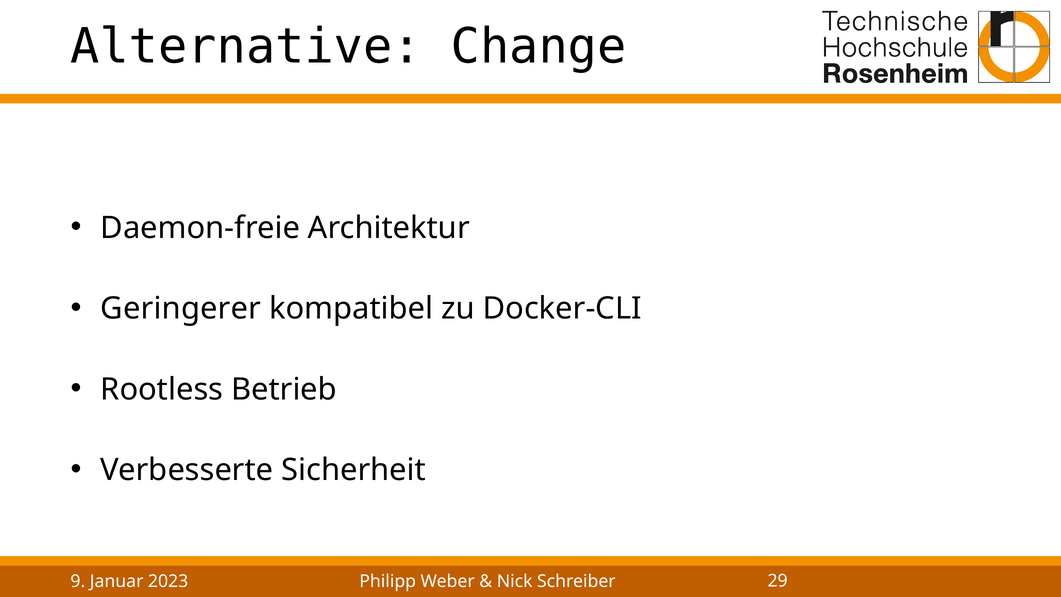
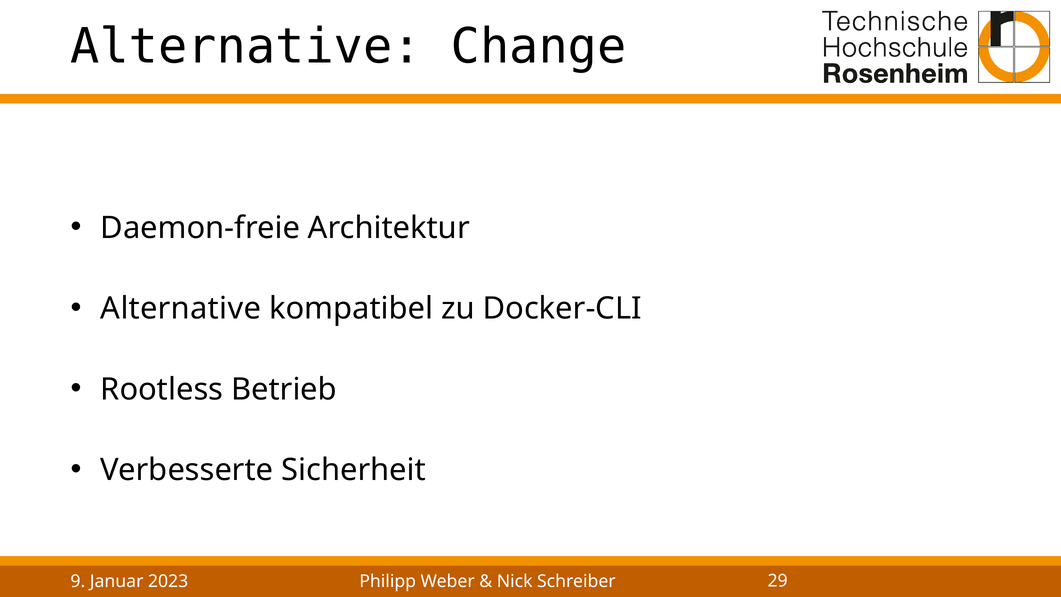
Geringerer: Geringerer -> Alternative (181, 309)
